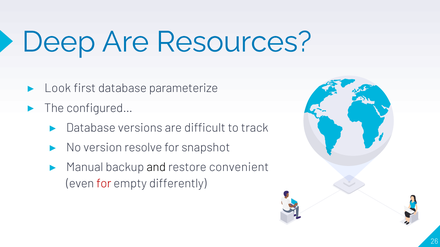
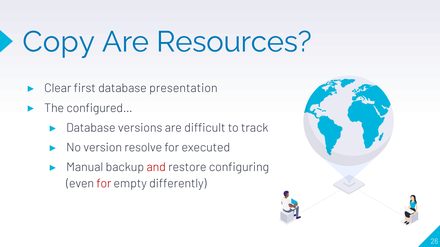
Deep: Deep -> Copy (59, 42)
Look: Look -> Clear (58, 88)
parameterize: parameterize -> presentation (183, 88)
snapshot: snapshot -> executed (206, 148)
and colour: black -> red (156, 168)
convenient: convenient -> configuring (239, 168)
